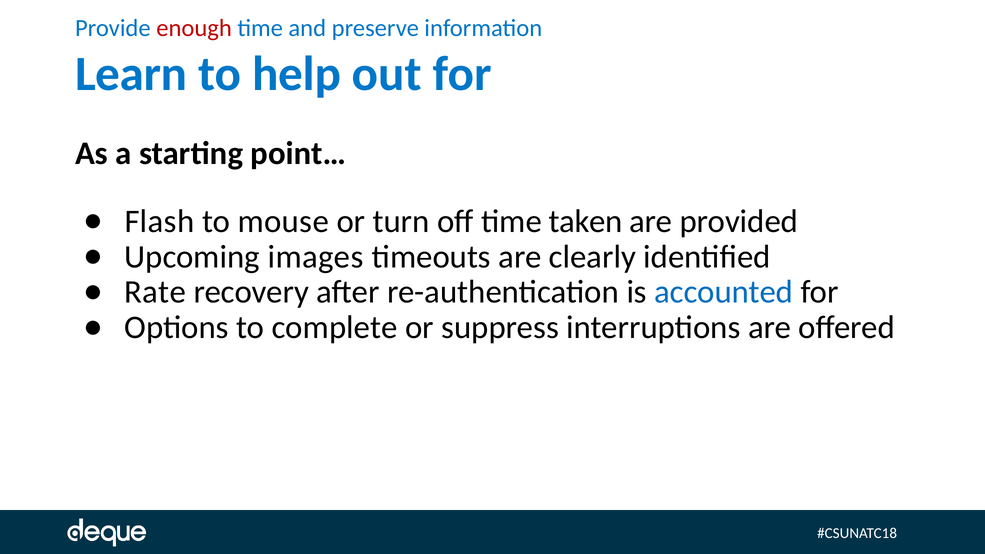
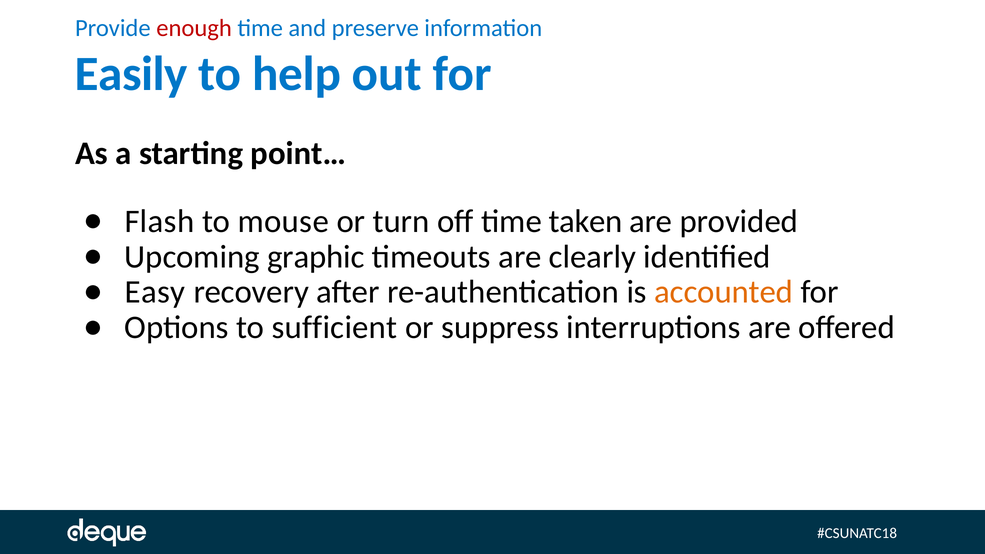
Learn: Learn -> Easily (131, 74)
images: images -> graphic (316, 257)
Rate: Rate -> Easy (155, 292)
accounted colour: blue -> orange (724, 292)
complete: complete -> sufficient (334, 328)
